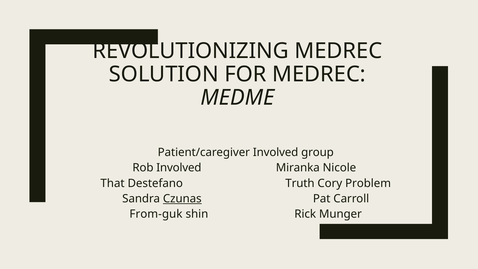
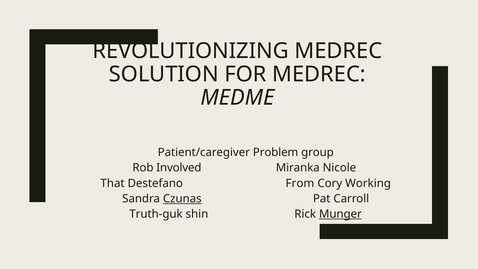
Patient/caregiver Involved: Involved -> Problem (276, 152)
Truth: Truth -> From (300, 183)
Problem: Problem -> Working (368, 183)
From-guk: From-guk -> Truth-guk (156, 214)
Munger underline: none -> present (340, 214)
